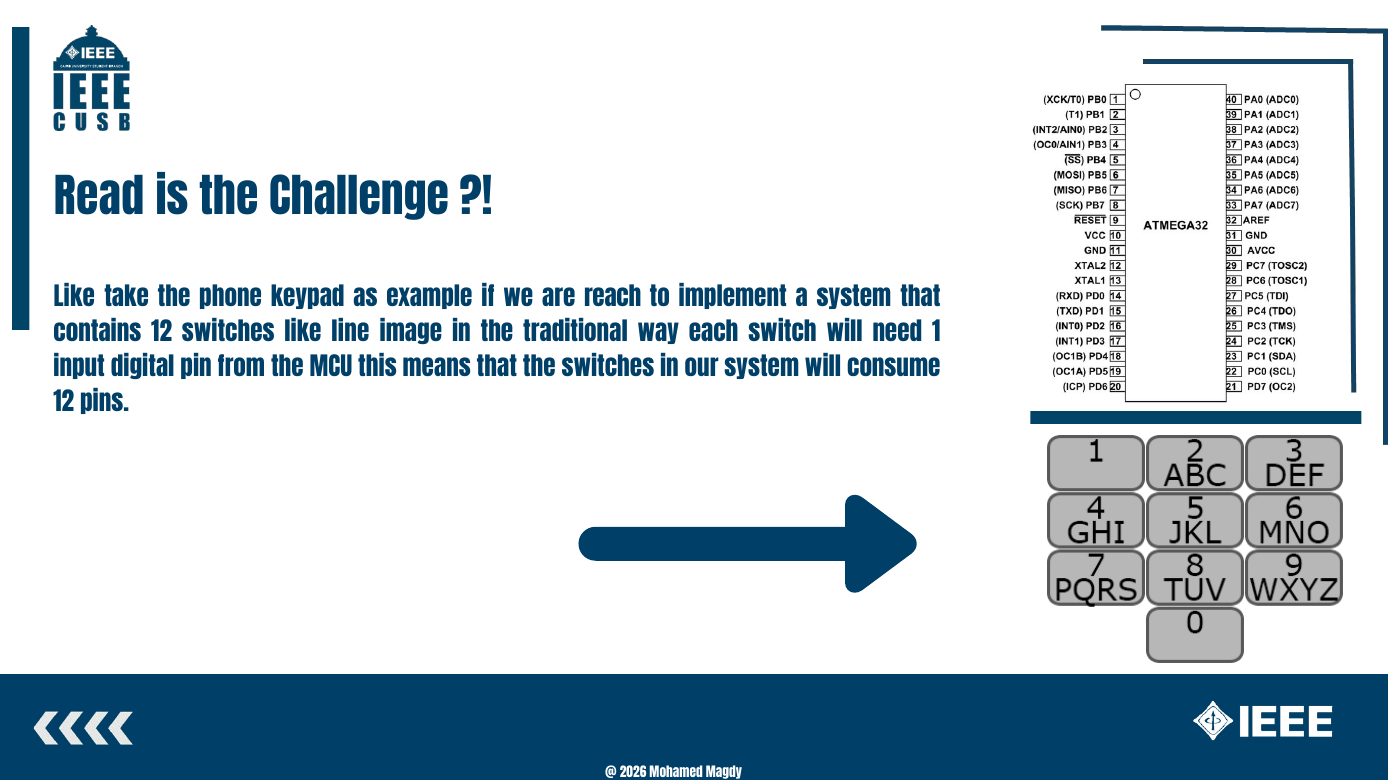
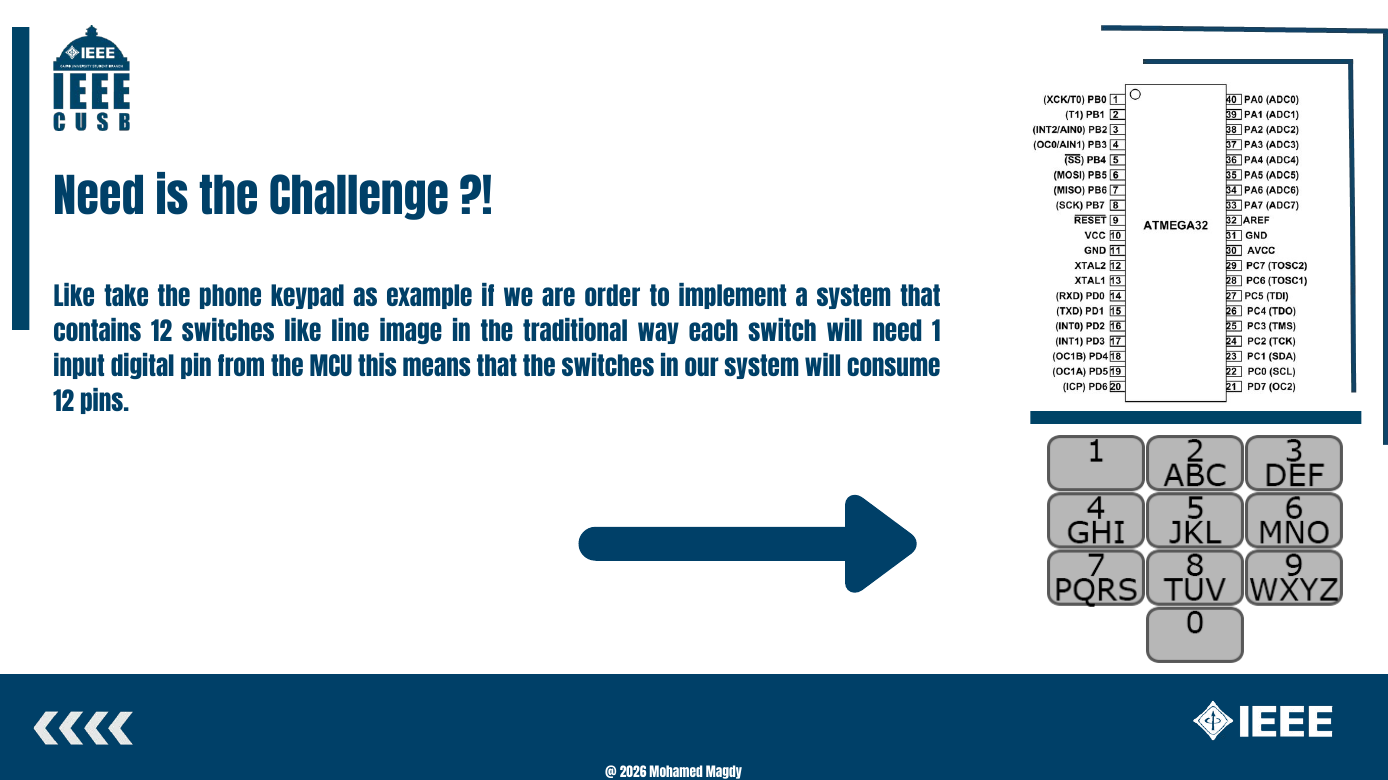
Read: Read -> Need (99, 200)
reach: reach -> order (612, 298)
